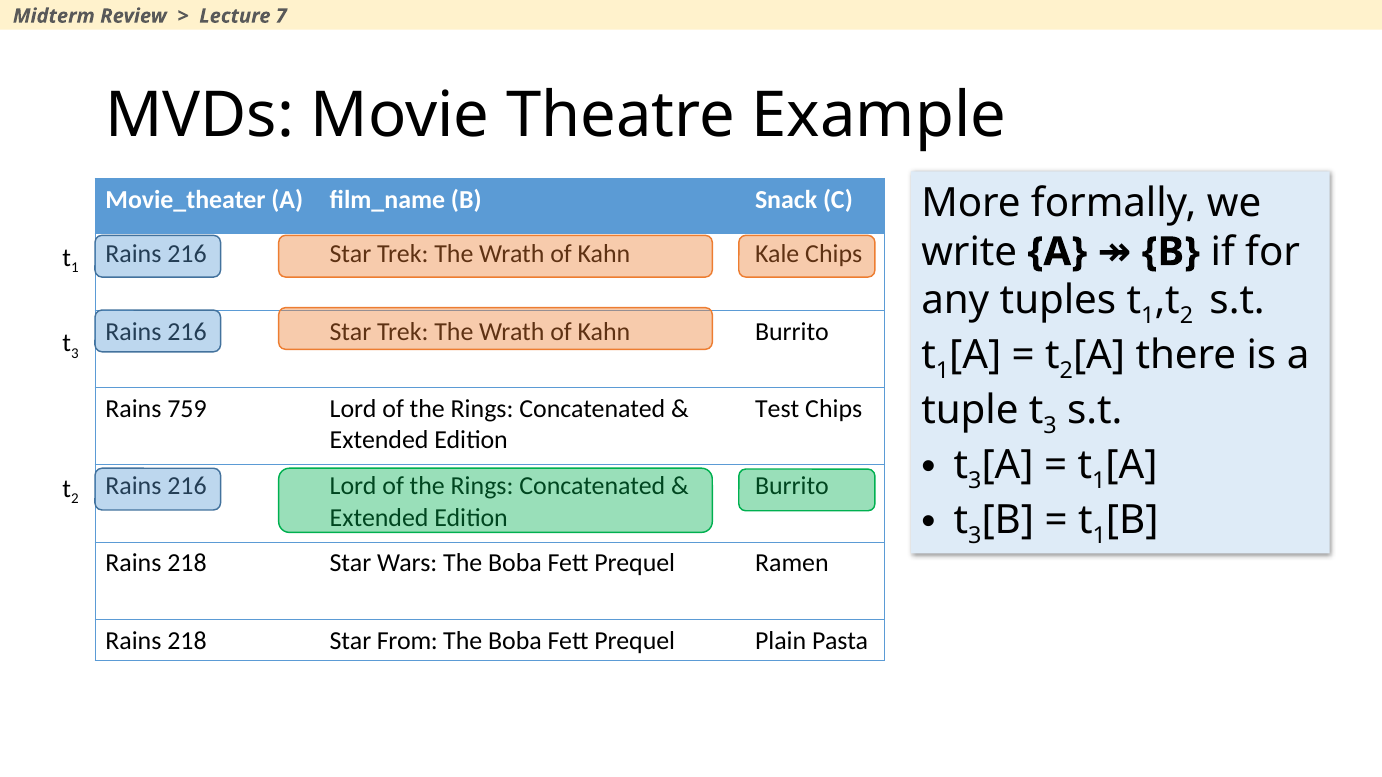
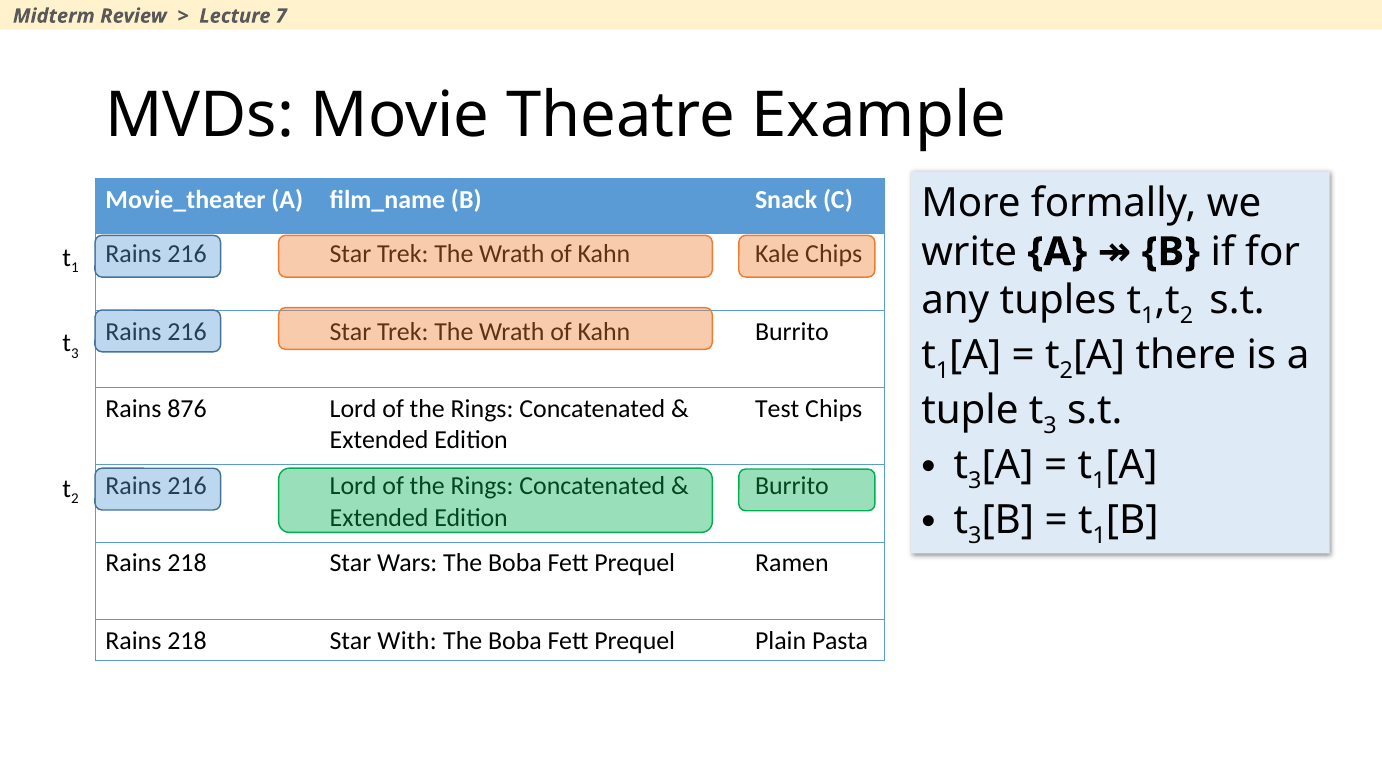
759: 759 -> 876 (187, 409)
From: From -> With (407, 641)
